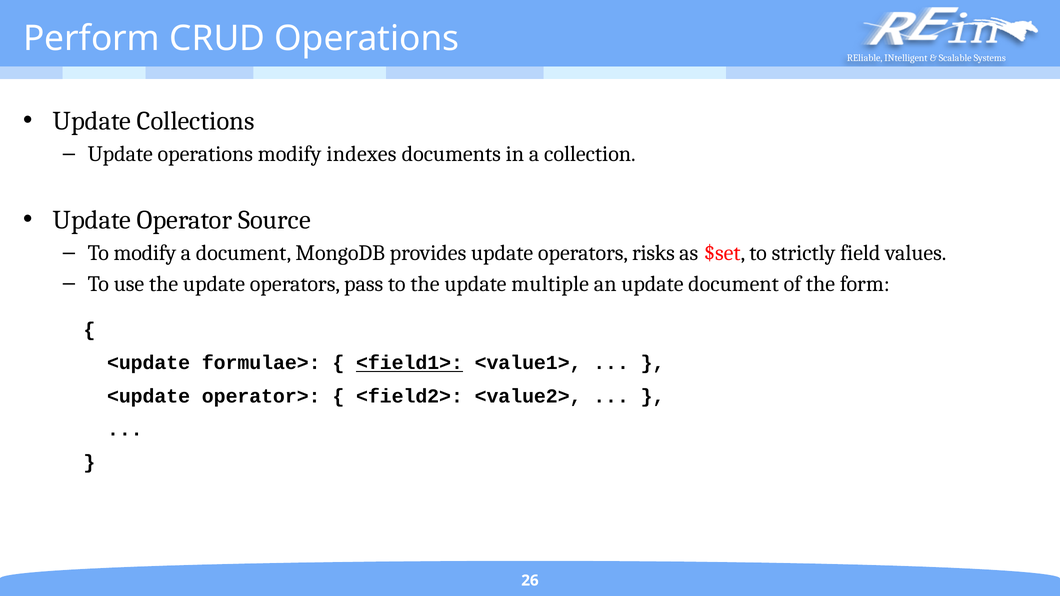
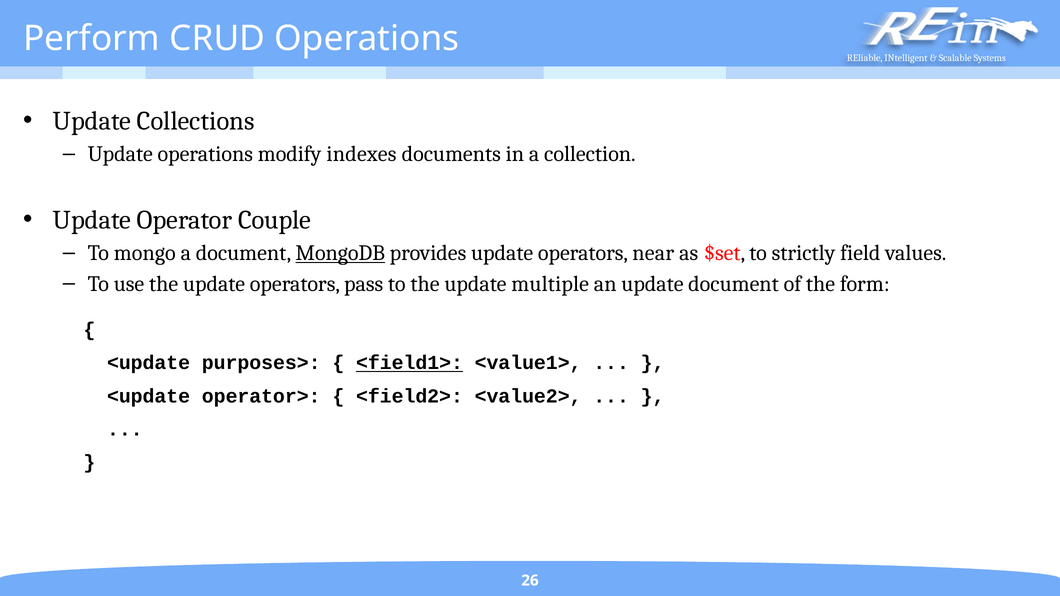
Source: Source -> Couple (275, 220)
To modify: modify -> mongo (145, 253)
MongoDB underline: none -> present (340, 253)
risks: risks -> near (653, 253)
formulae>: formulae> -> purposes> (261, 363)
